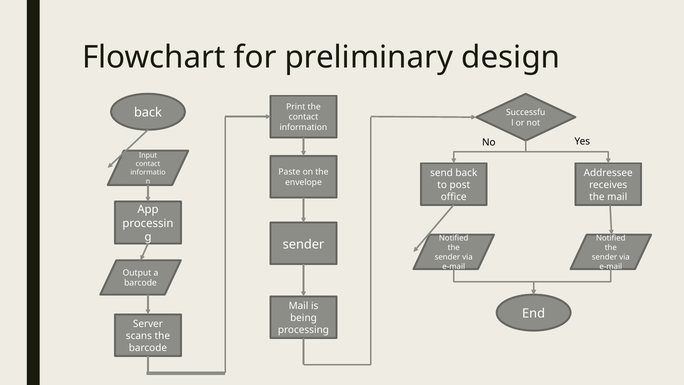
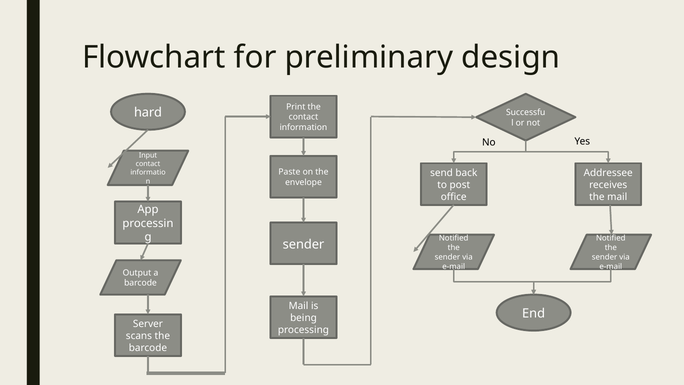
back: back -> hard (148, 113)
